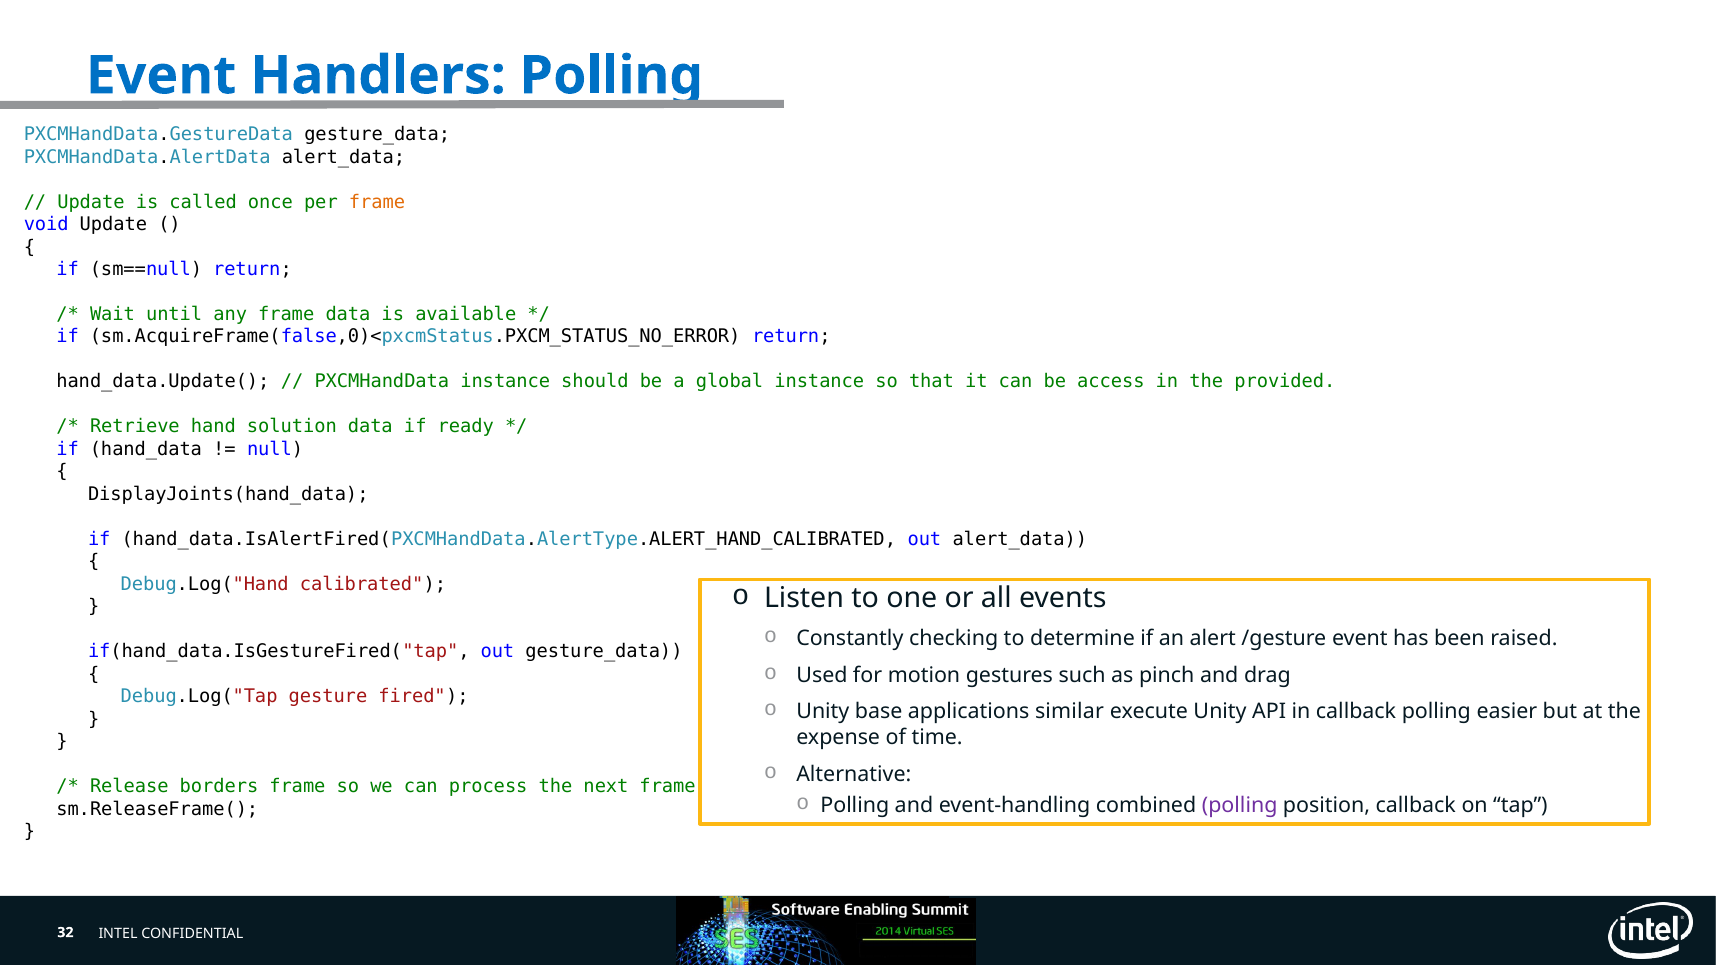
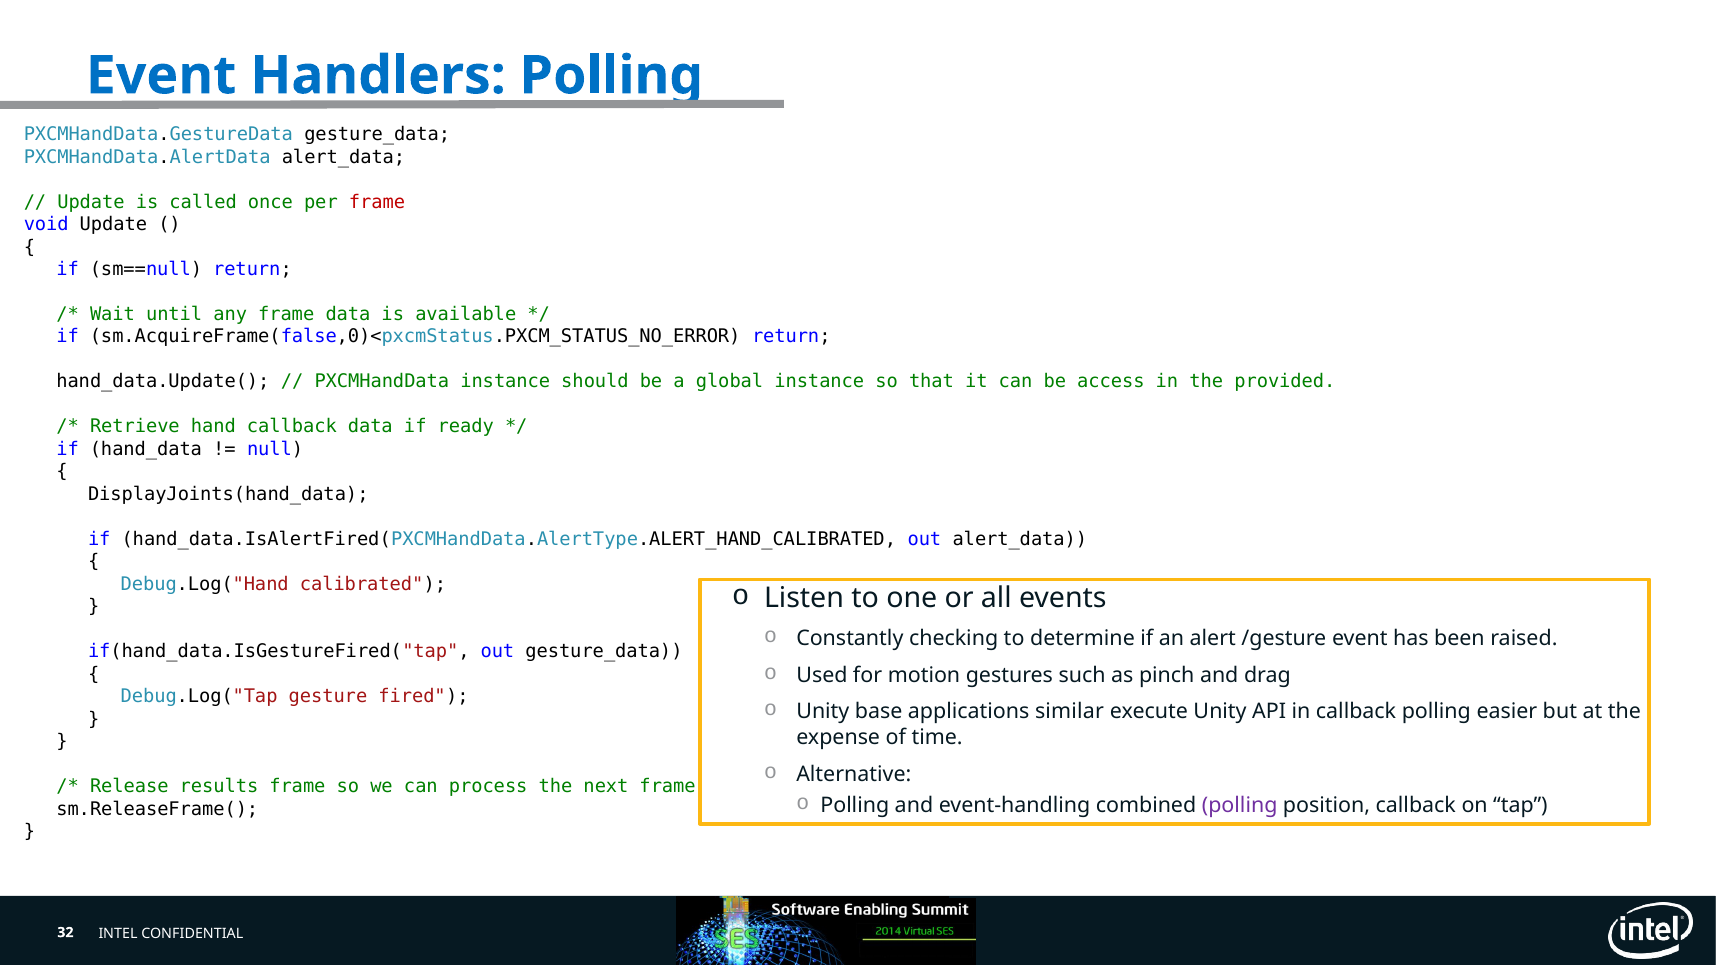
frame colour: orange -> red (377, 202)
hand solution: solution -> callback (292, 427)
borders: borders -> results (219, 787)
